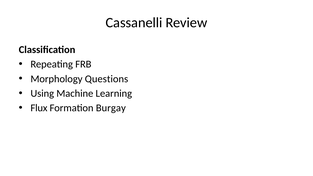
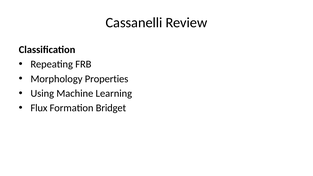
Questions: Questions -> Properties (107, 79)
Burgay: Burgay -> Bridget (111, 108)
